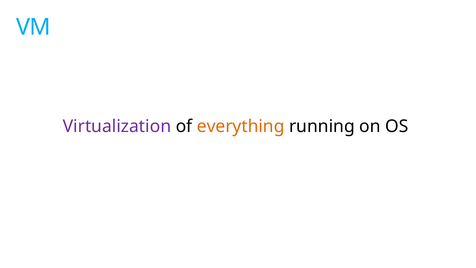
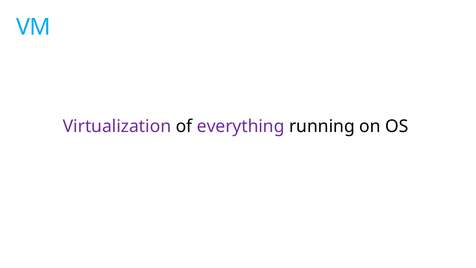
everything colour: orange -> purple (241, 126)
